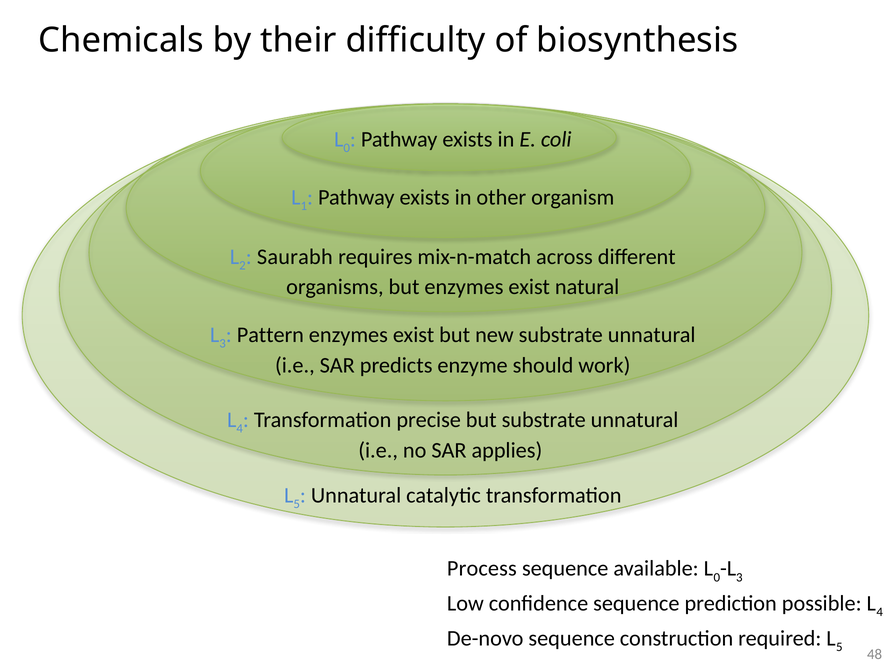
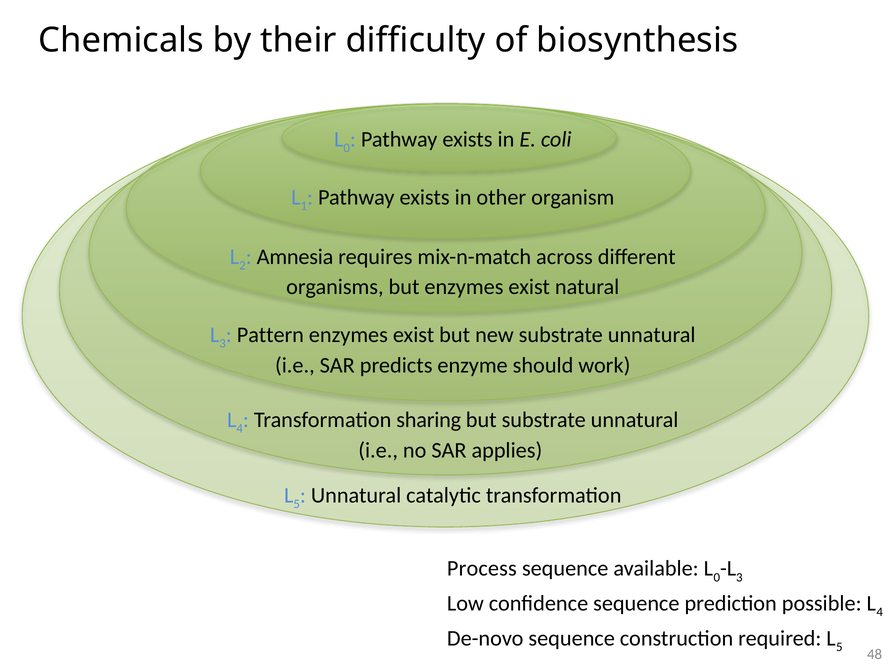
Saurabh: Saurabh -> Amnesia (295, 257)
precise: precise -> sharing (429, 420)
